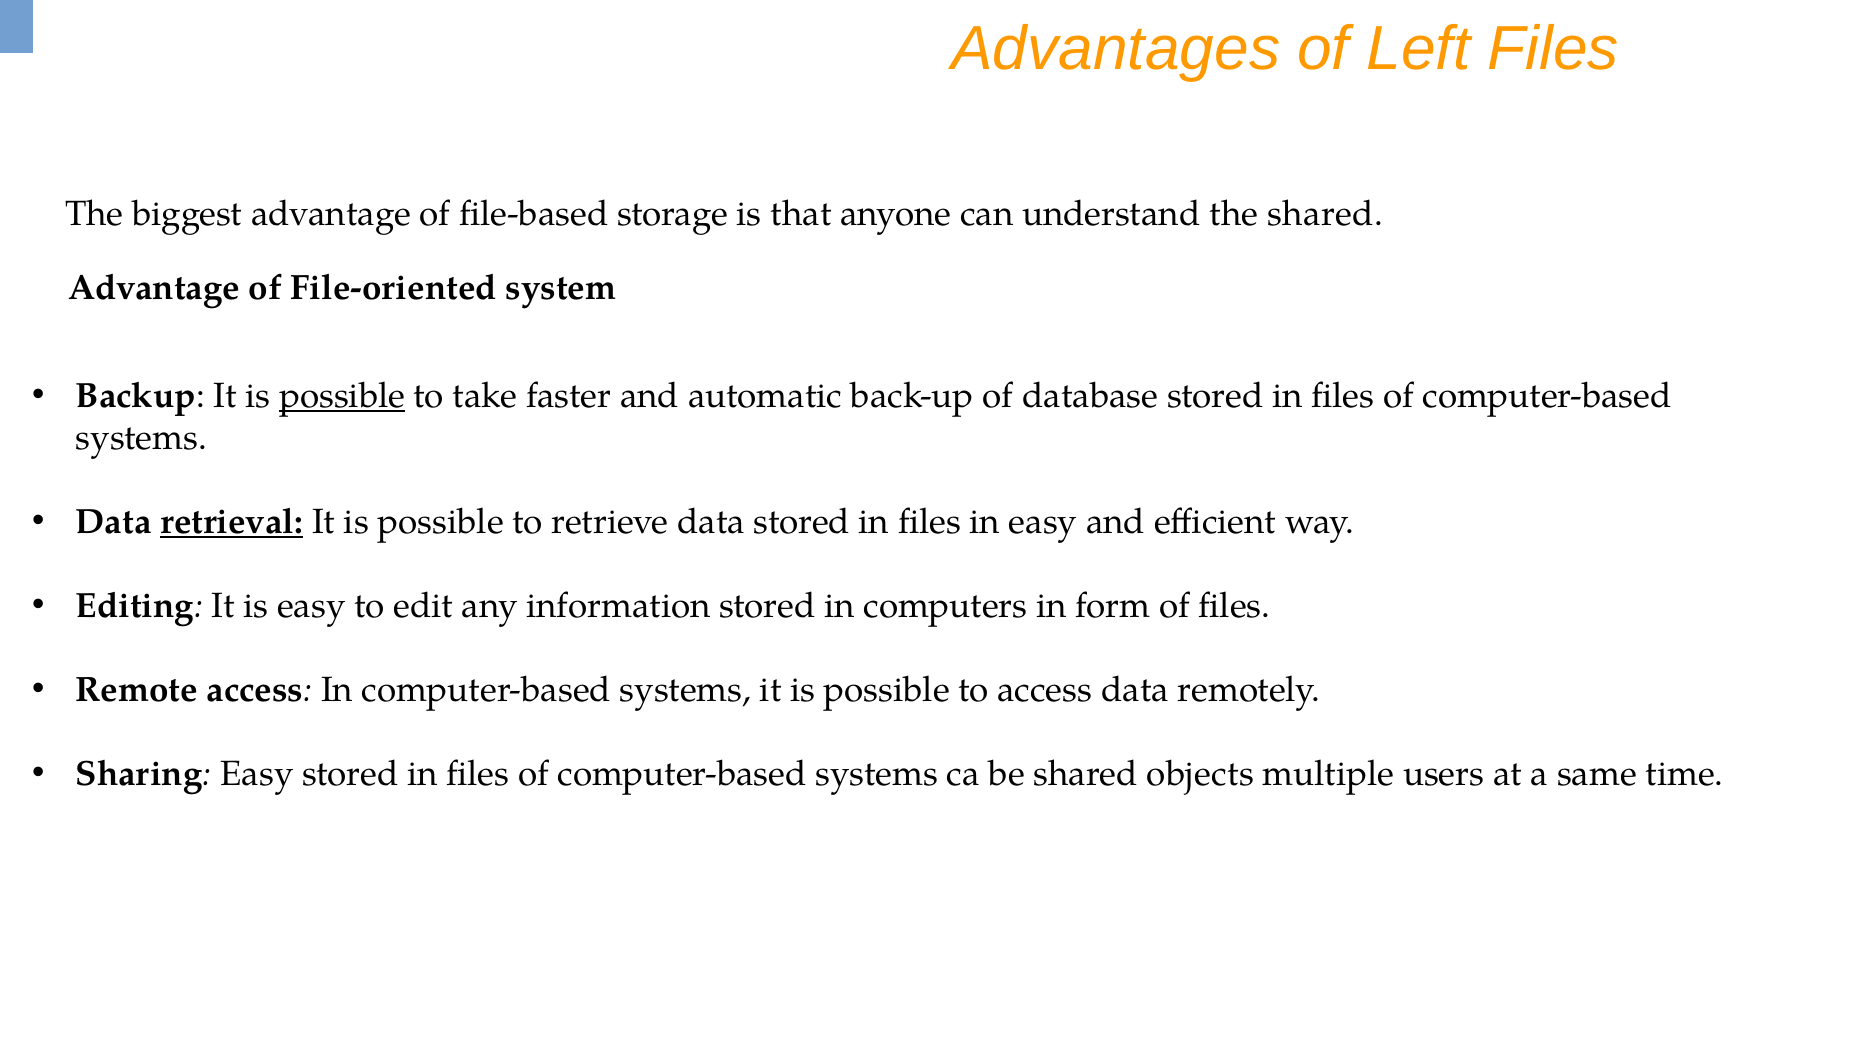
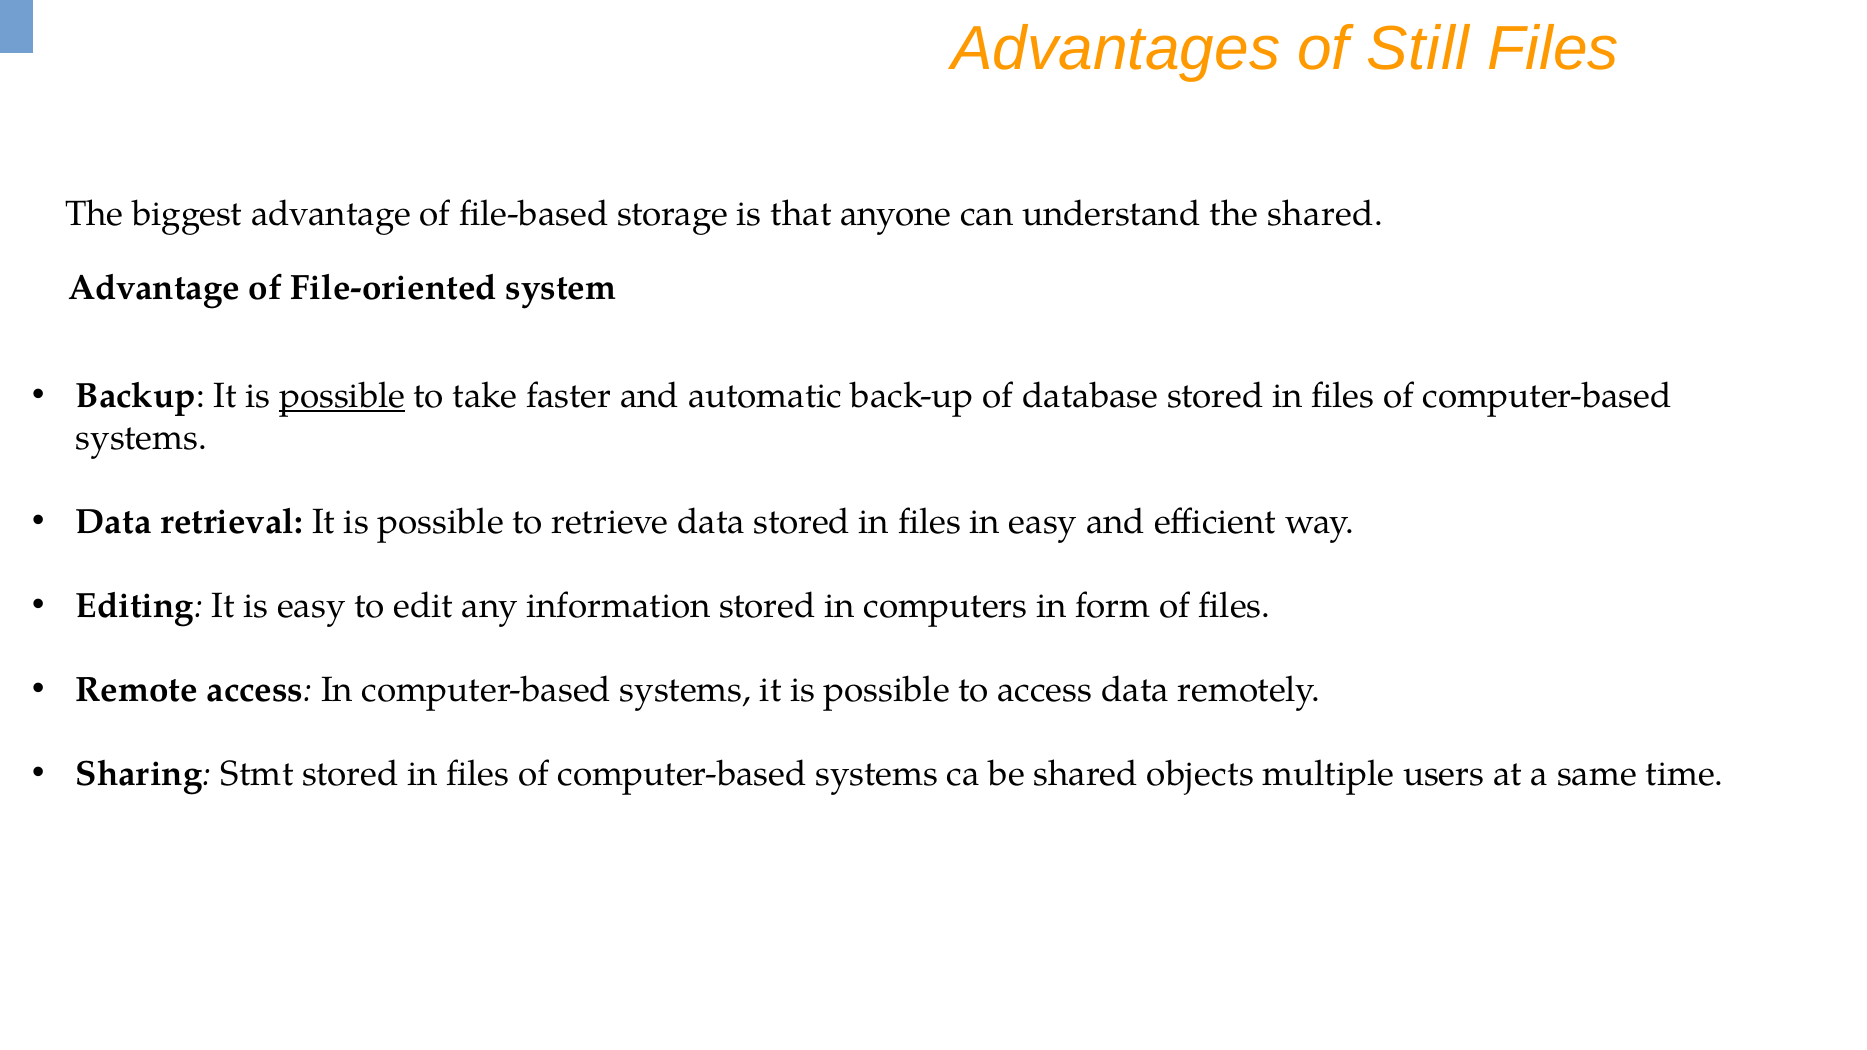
Left: Left -> Still (1418, 49)
retrieval underline: present -> none (232, 522)
Sharing Easy: Easy -> Stmt (257, 774)
